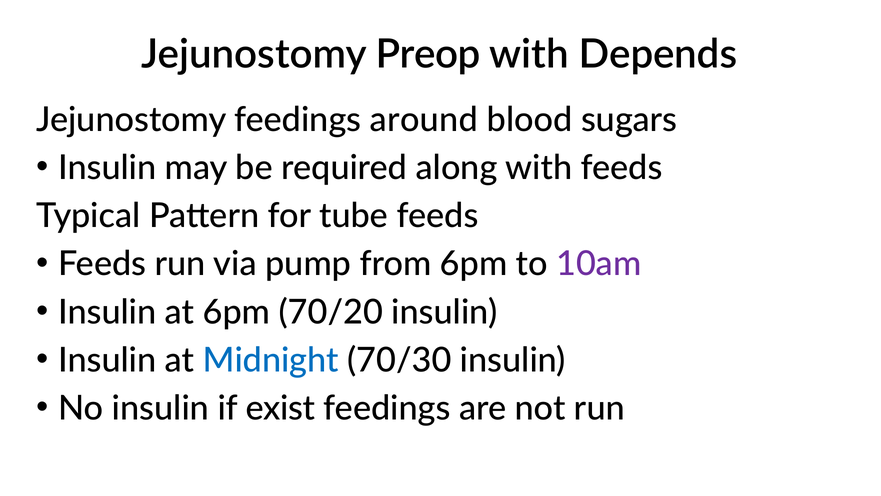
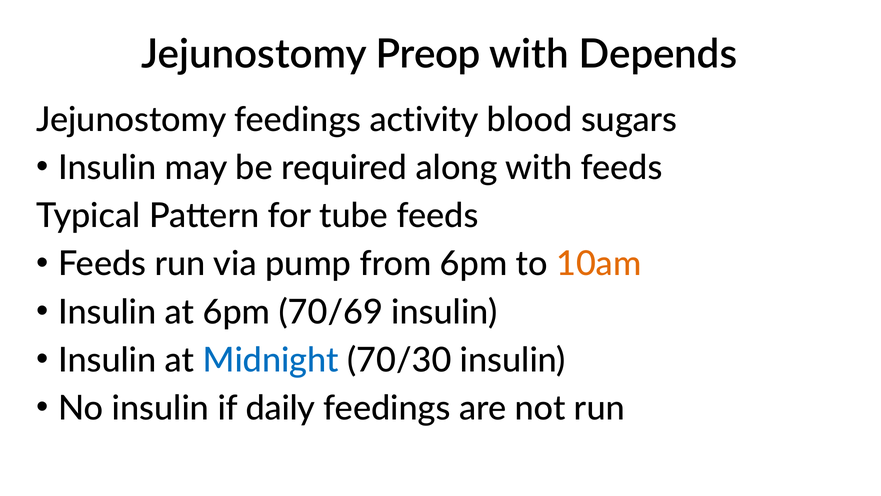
around: around -> activity (424, 120)
10am colour: purple -> orange (599, 264)
70/20: 70/20 -> 70/69 (331, 312)
exist: exist -> daily (281, 408)
